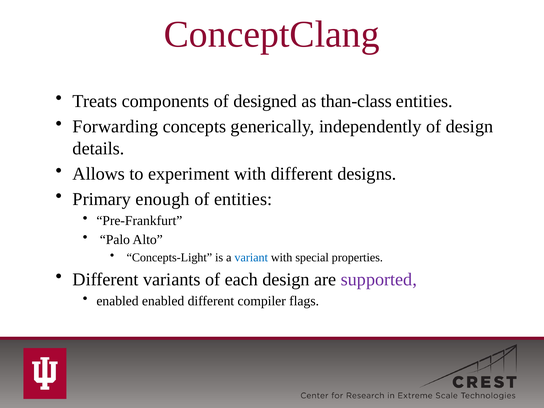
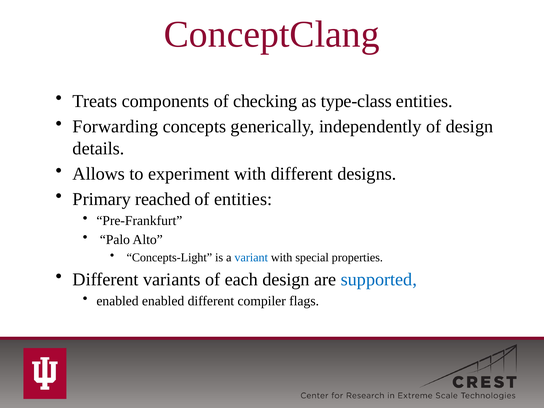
designed: designed -> checking (265, 101)
than-class: than-class -> type-class (356, 101)
enough: enough -> reached (163, 199)
supported colour: purple -> blue (379, 280)
